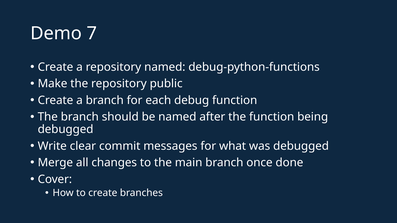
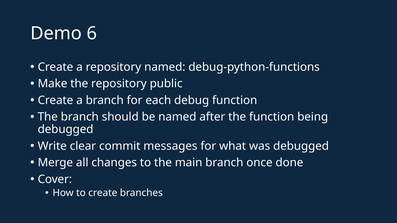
7: 7 -> 6 (92, 33)
